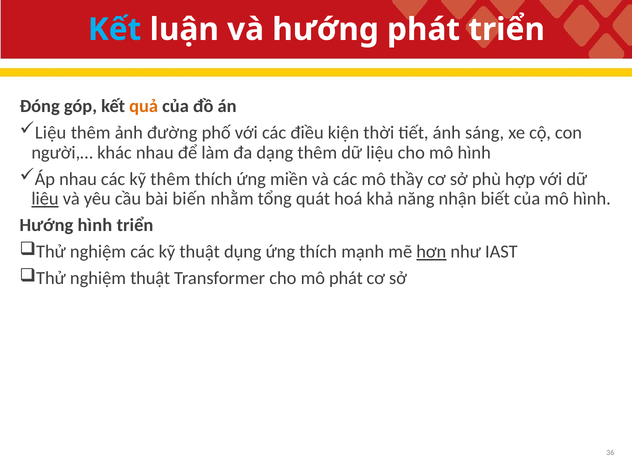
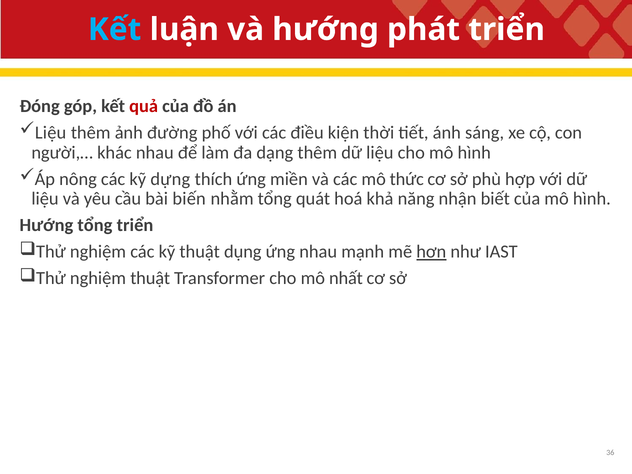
quả colour: orange -> red (144, 106)
Áp nhau: nhau -> nông (78, 179)
kỹ thêm: thêm -> dựng (170, 179)
thầy: thầy -> thức (407, 179)
liệu underline: present -> none (45, 199)
Hướng hình: hình -> tổng (95, 225)
ứng thích: thích -> nhau (318, 252)
mô phát: phát -> nhất (346, 278)
